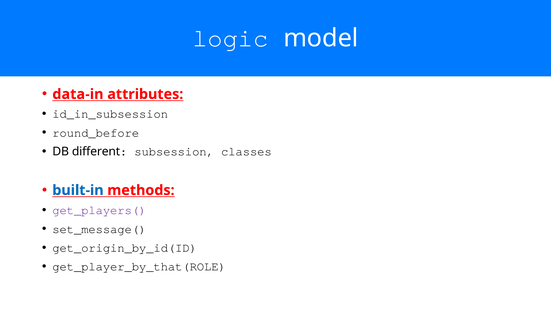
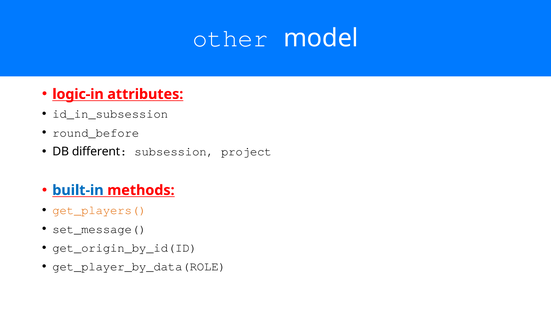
logic: logic -> other (230, 38)
data-in: data-in -> logic-in (78, 94)
classes: classes -> project (246, 151)
get_players( colour: purple -> orange (99, 210)
get_player_by_that(ROLE: get_player_by_that(ROLE -> get_player_by_data(ROLE (139, 267)
